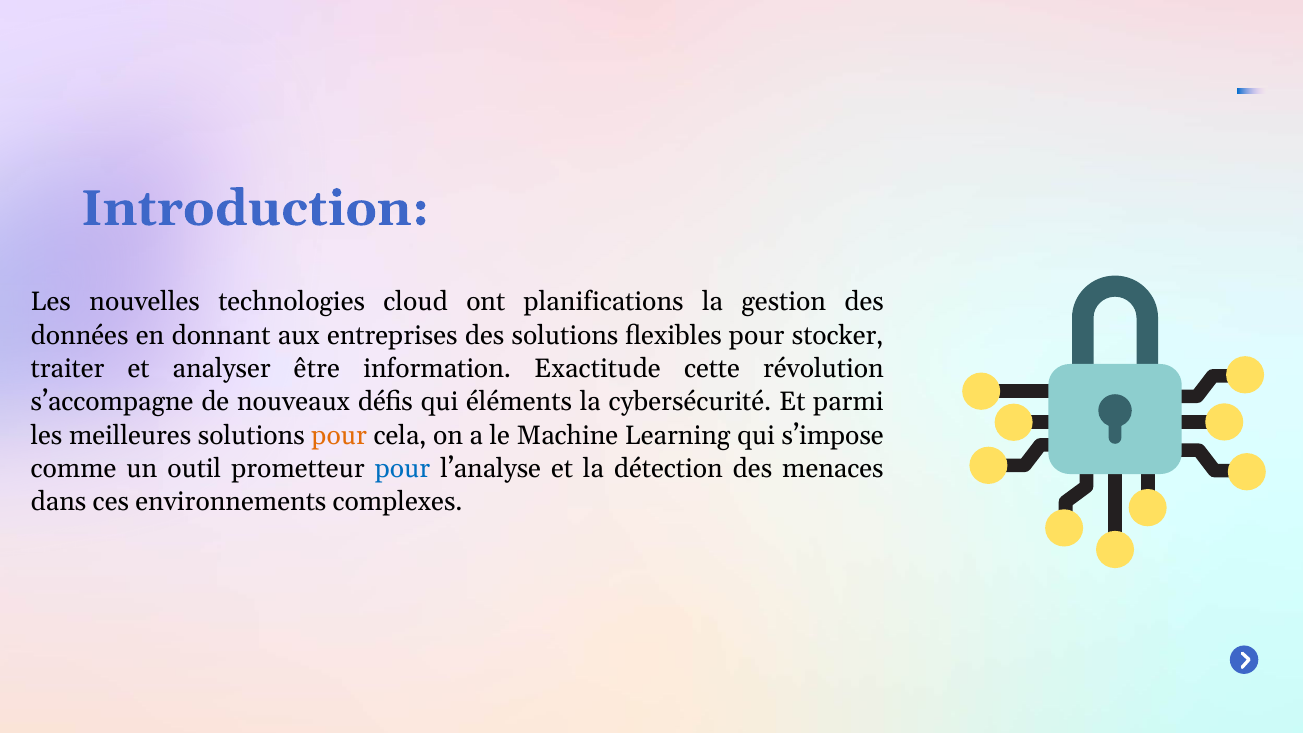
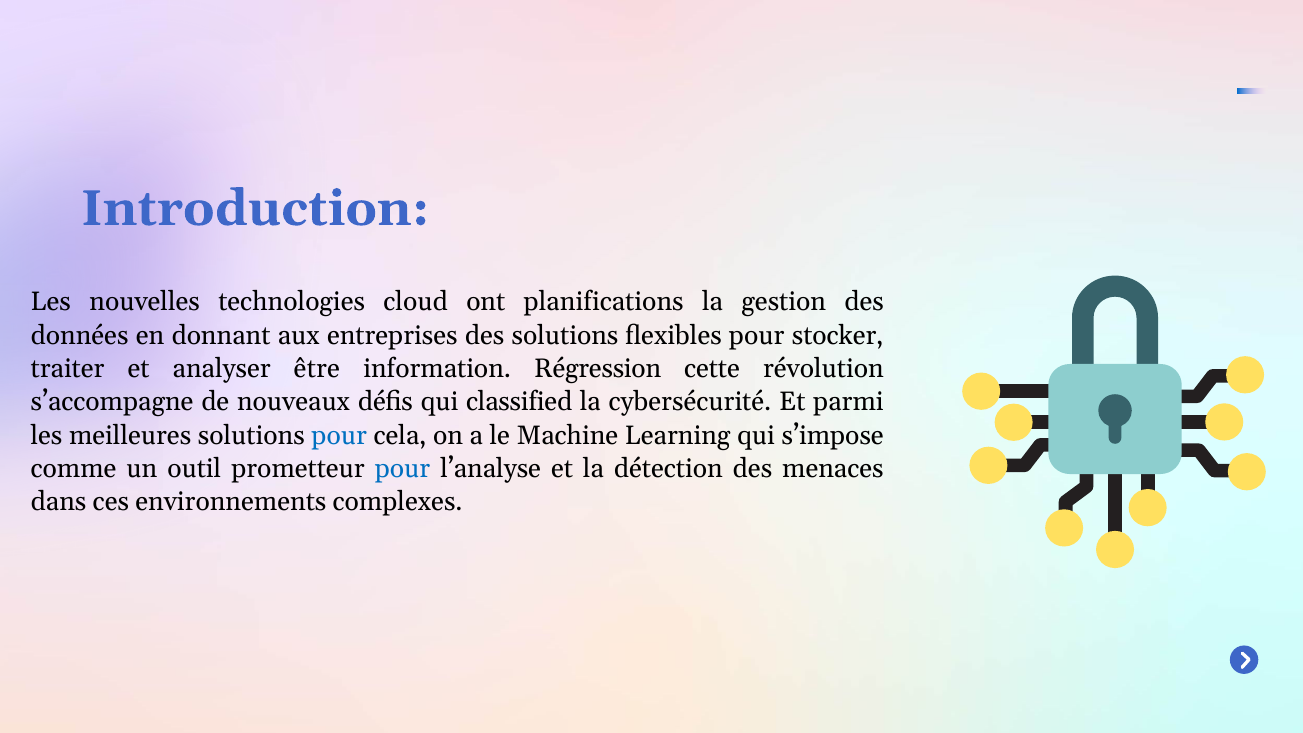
Exactitude: Exactitude -> Régression (598, 369)
éléments: éléments -> classified (519, 402)
pour colour: orange -> blue (339, 435)
